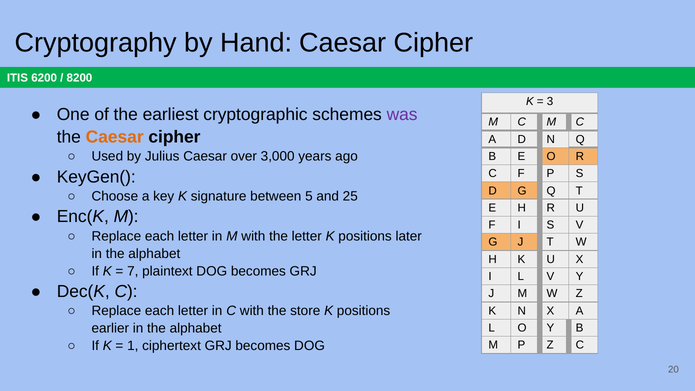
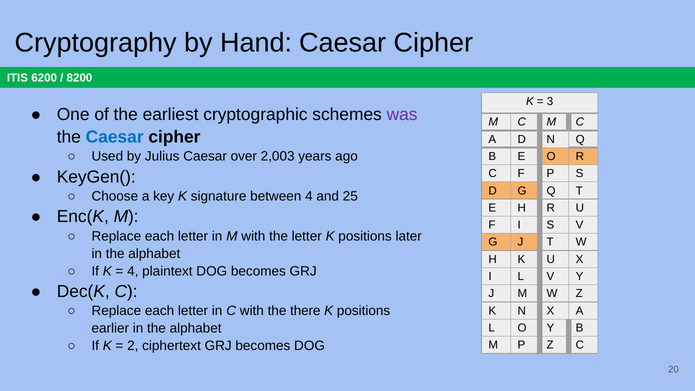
Caesar colour: orange -> blue (115, 137)
3,000: 3,000 -> 2,003 (278, 157)
between 5: 5 -> 4 (309, 196)
7: 7 -> 4 (133, 271)
store: store -> there (305, 311)
1: 1 -> 2 (133, 346)
